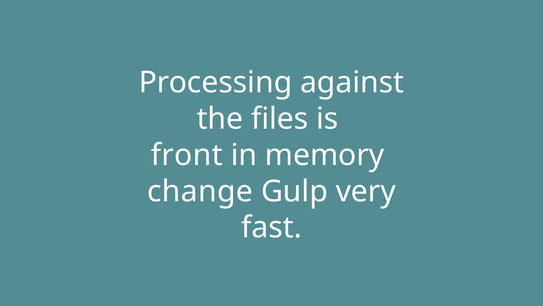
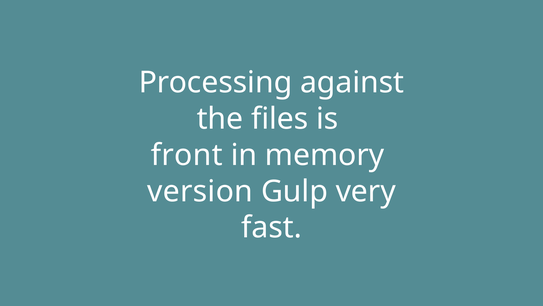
change: change -> version (200, 191)
